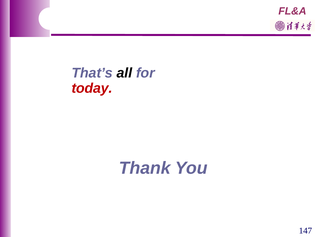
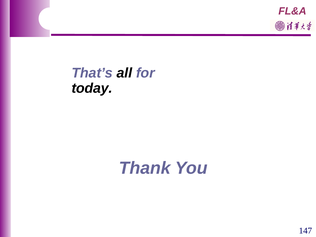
today colour: red -> black (92, 88)
